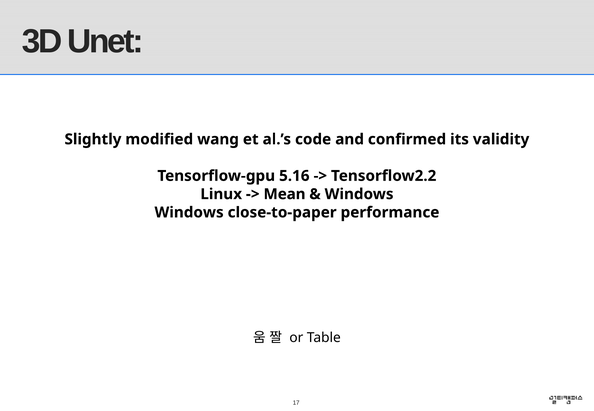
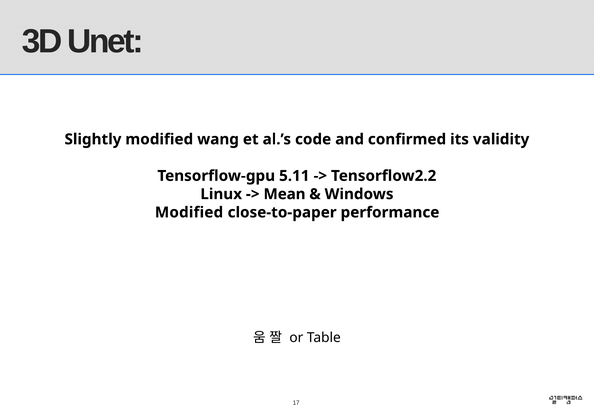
5.16: 5.16 -> 5.11 (294, 176)
Windows: Windows -> Modified (189, 213)
